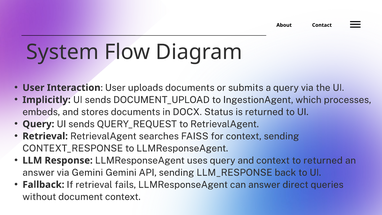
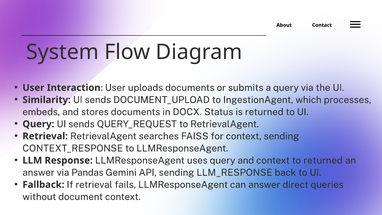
Implicitly: Implicitly -> Similarity (47, 100)
via Gemini: Gemini -> Pandas (87, 172)
